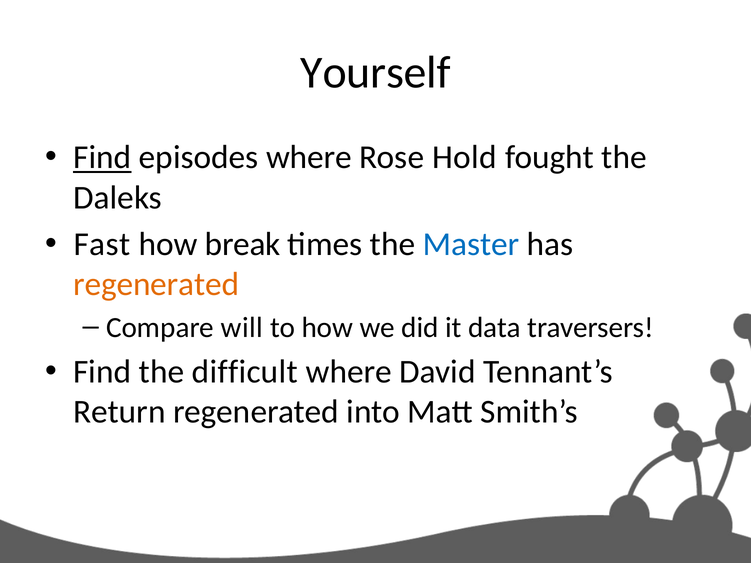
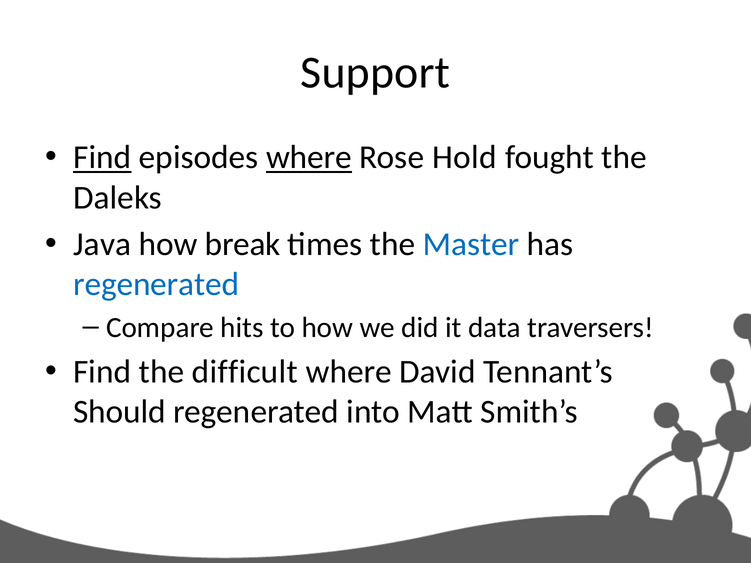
Yourself: Yourself -> Support (375, 73)
where underline: none -> present (309, 158)
Fast: Fast -> Java (102, 244)
regenerated colour: orange -> blue (156, 284)
will: will -> hits (242, 328)
Return: Return -> Should (119, 412)
